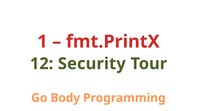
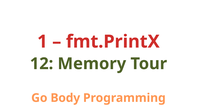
Security: Security -> Memory (92, 64)
